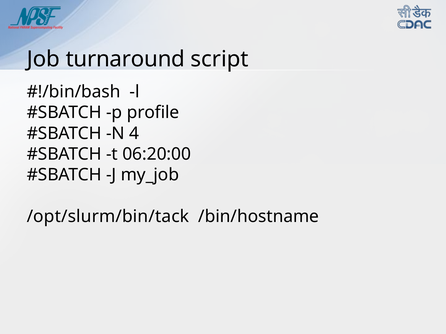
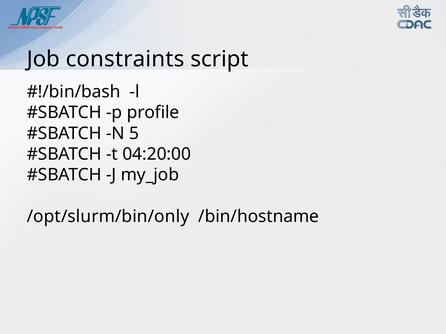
turnaround: turnaround -> constraints (125, 59)
4: 4 -> 5 (134, 134)
06:20:00: 06:20:00 -> 04:20:00 (157, 154)
/opt/slurm/bin/tack: /opt/slurm/bin/tack -> /opt/slurm/bin/only (108, 217)
